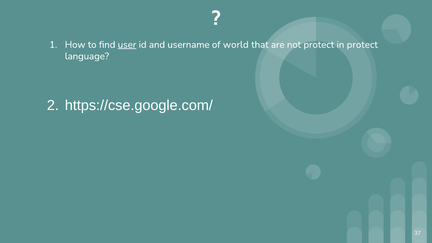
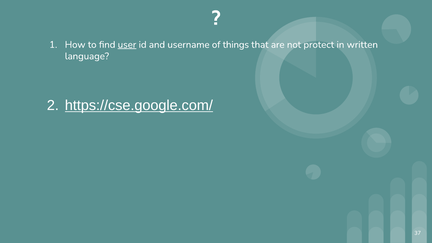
world: world -> things (236, 45)
in protect: protect -> written (362, 45)
https://cse.google.com/ underline: none -> present (139, 105)
